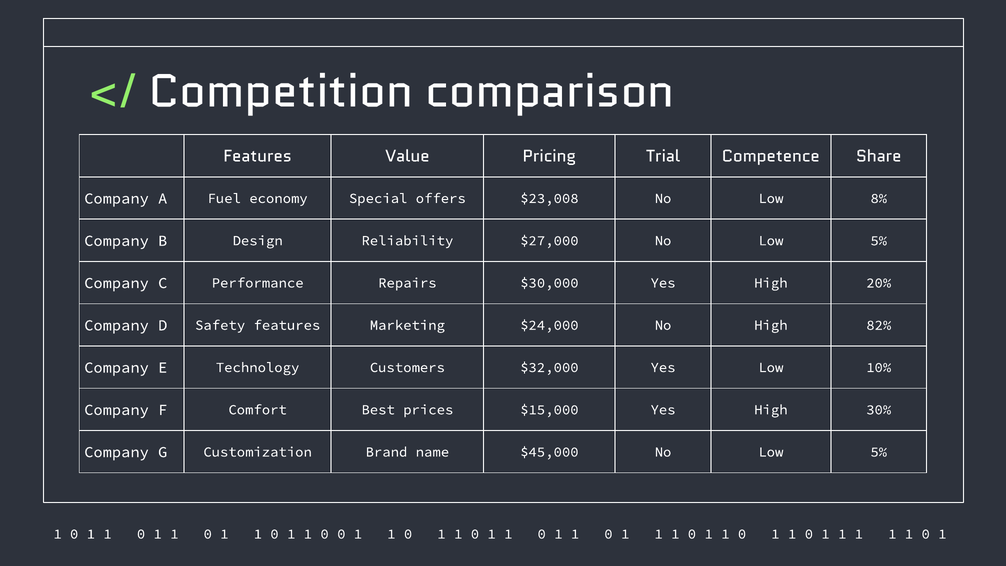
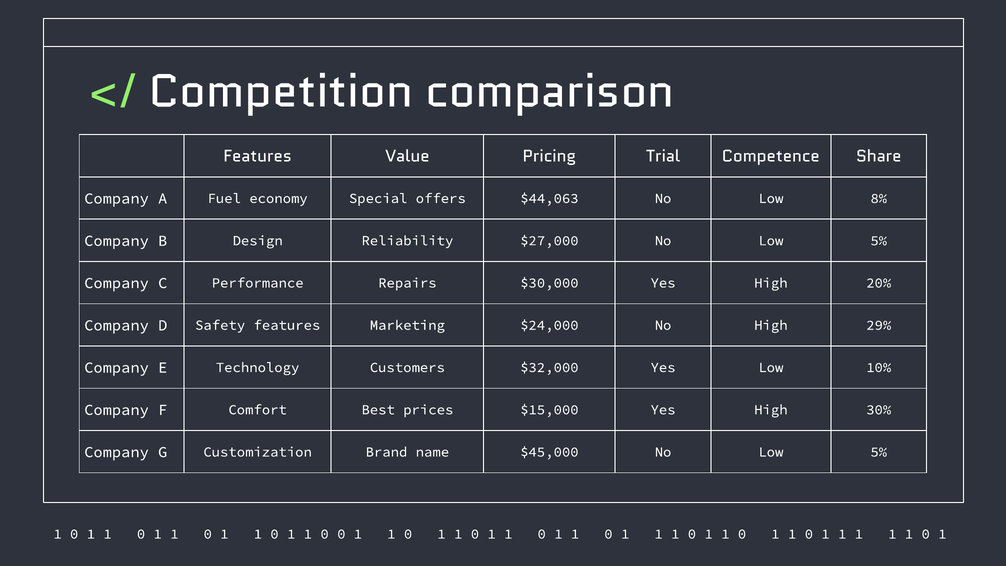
$23,008: $23,008 -> $44,063 (549, 198)
82%: 82% -> 29% (879, 325)
